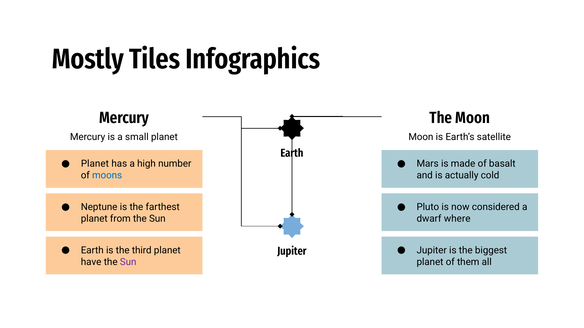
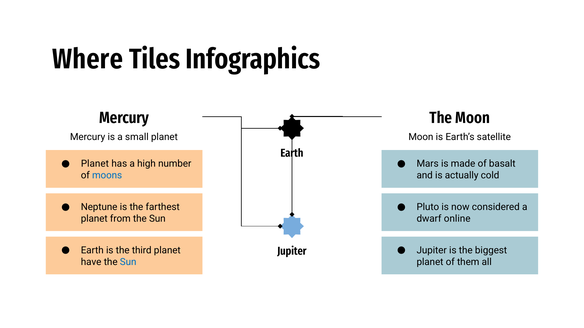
Mostly: Mostly -> Where (88, 59)
where: where -> online (457, 219)
Sun colour: purple -> blue (128, 262)
